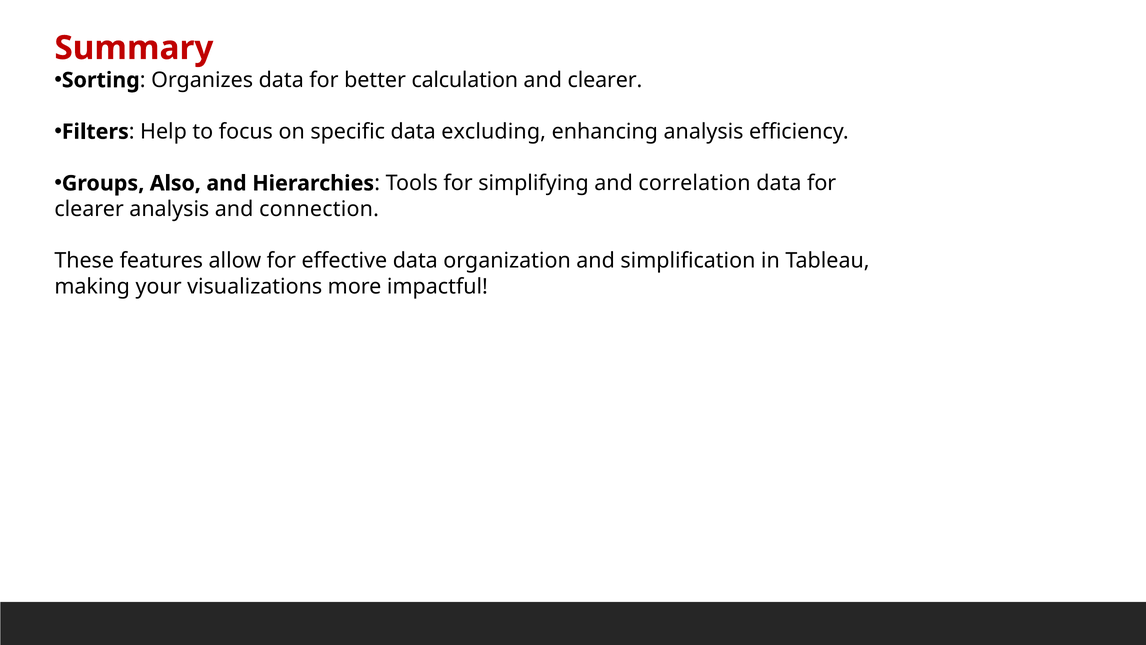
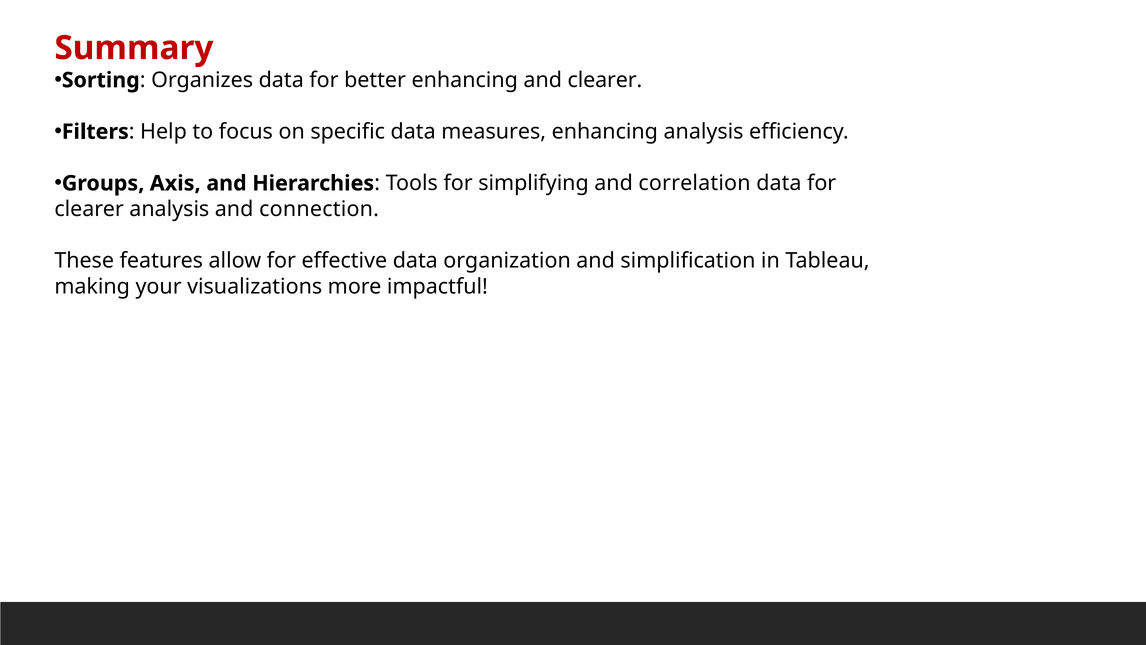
better calculation: calculation -> enhancing (465, 80)
excluding: excluding -> measures (494, 132)
Also: Also -> Axis (175, 183)
